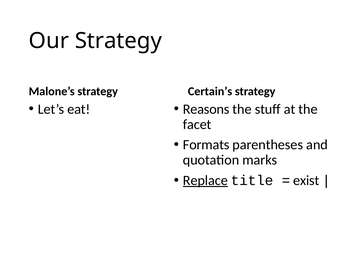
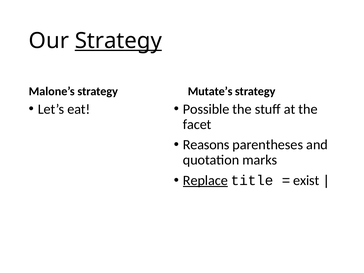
Strategy underline: none -> present (118, 41)
Certain’s: Certain’s -> Mutate’s (210, 91)
Reasons: Reasons -> Possible (206, 109)
Formats: Formats -> Reasons (206, 145)
